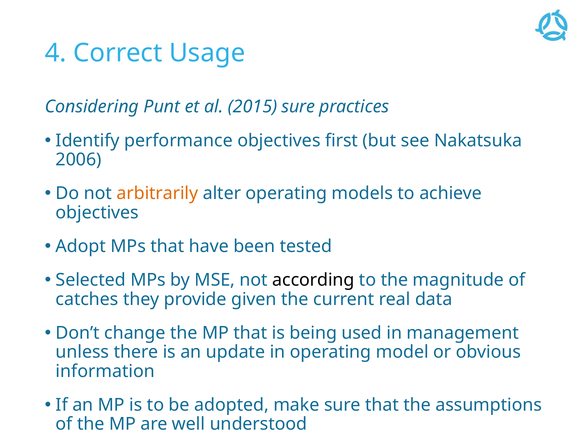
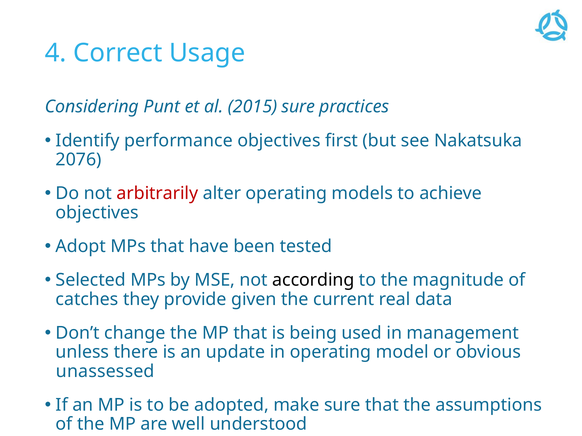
2006: 2006 -> 2076 (79, 160)
arbitrarily colour: orange -> red (157, 194)
information: information -> unassessed (105, 372)
